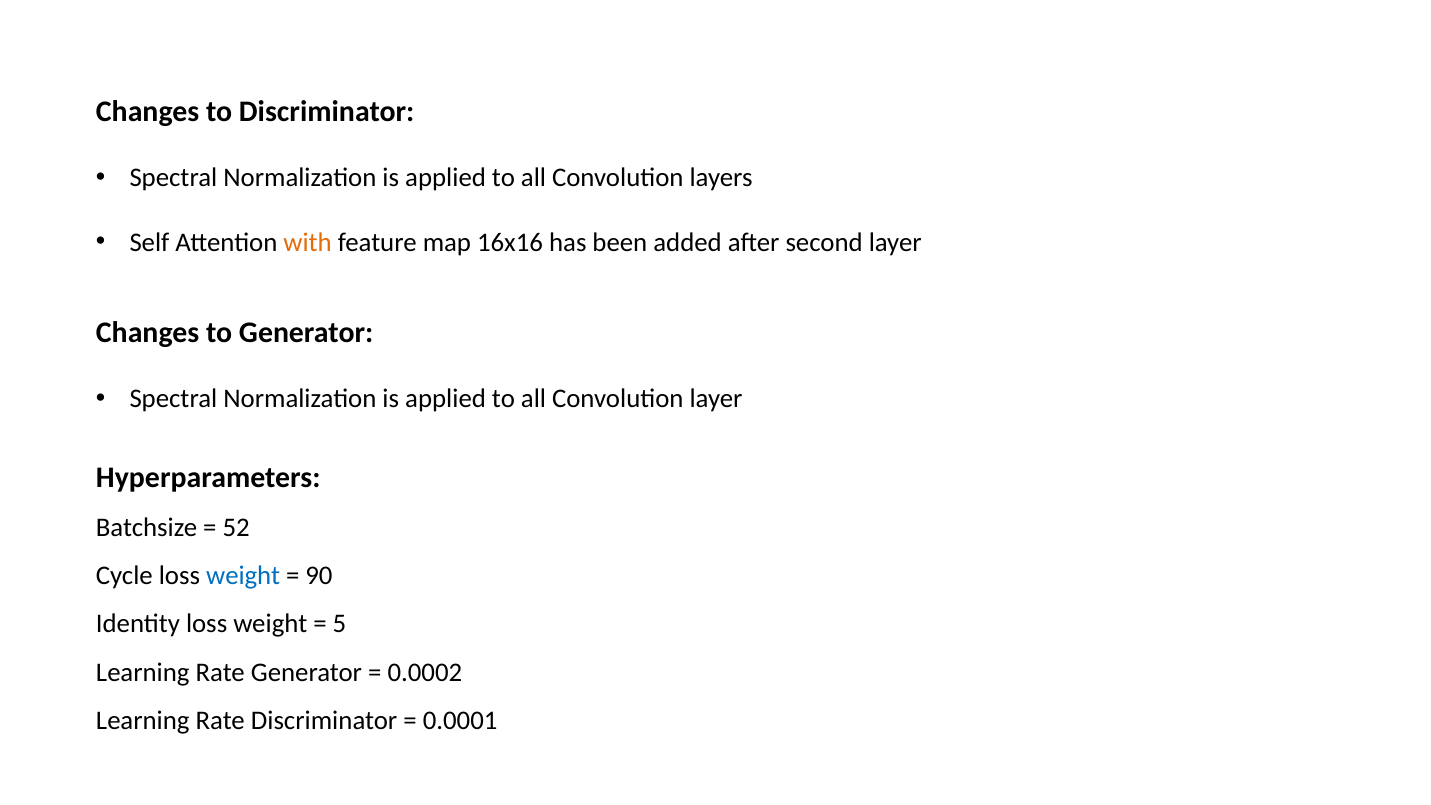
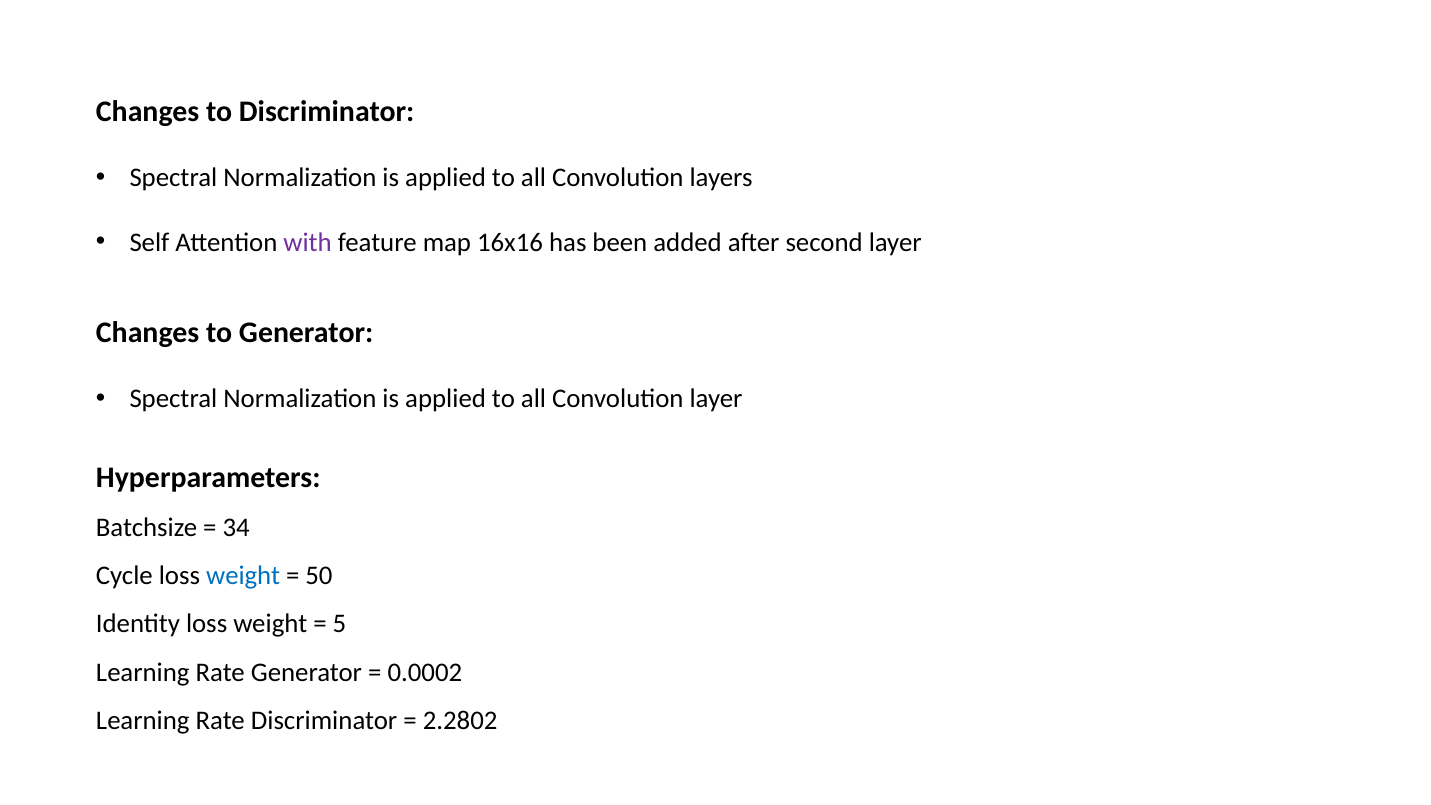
with colour: orange -> purple (308, 242)
52: 52 -> 34 (236, 527)
90: 90 -> 50 (319, 576)
0.0001: 0.0001 -> 2.2802 (460, 720)
